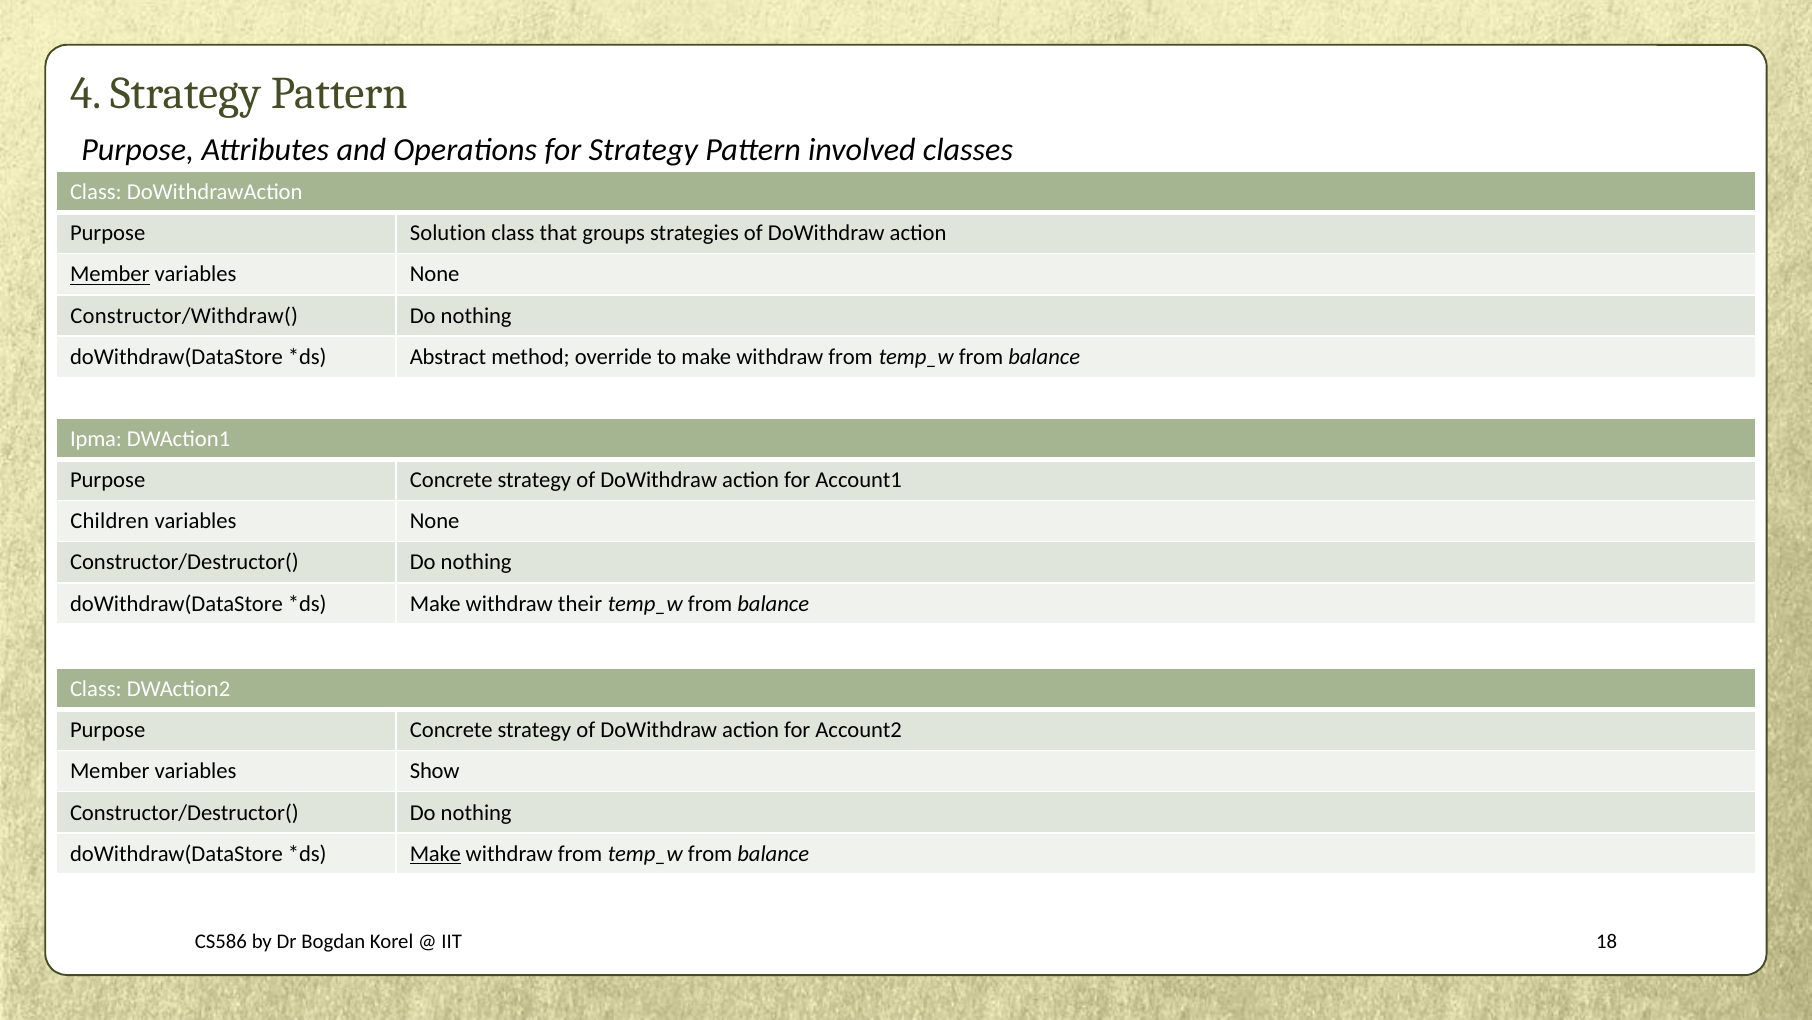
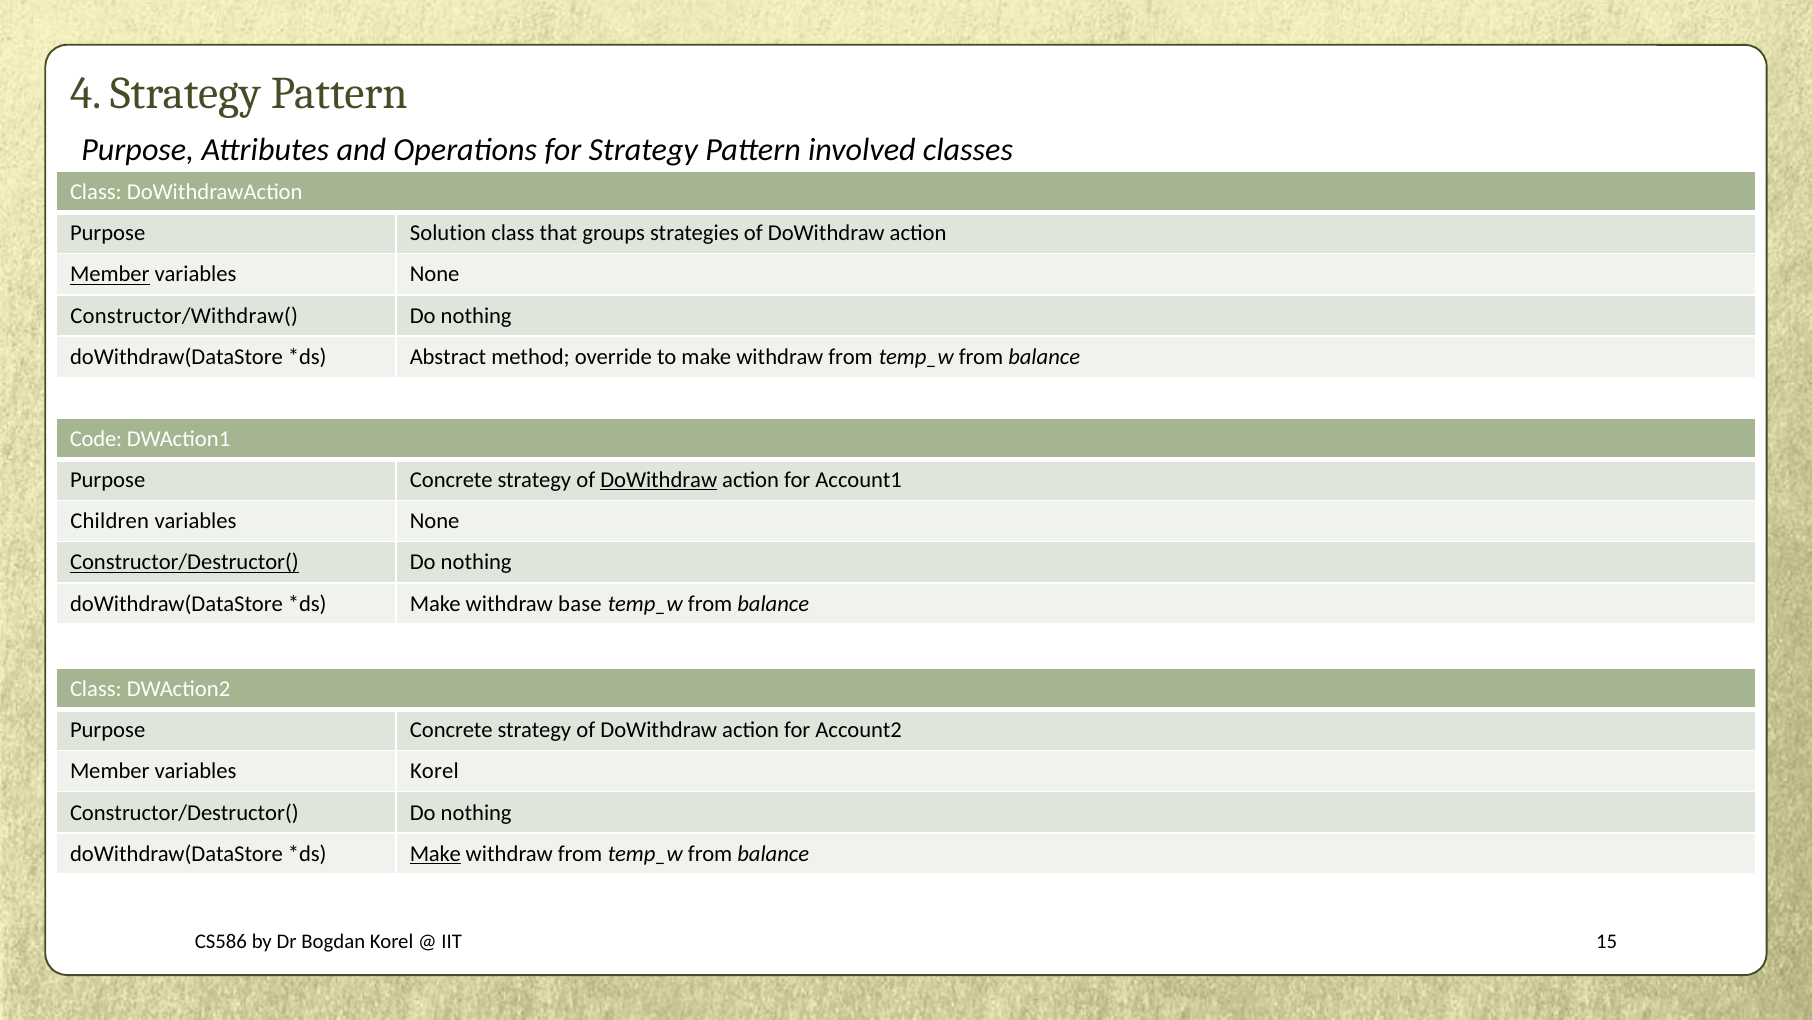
Ipma: Ipma -> Code (96, 438)
DoWithdraw underline: none -> present (659, 480)
Constructor/Destructor( underline: none -> present (184, 562)
their: their -> base (580, 603)
variables Show: Show -> Korel (434, 771)
18: 18 -> 15 (1607, 941)
